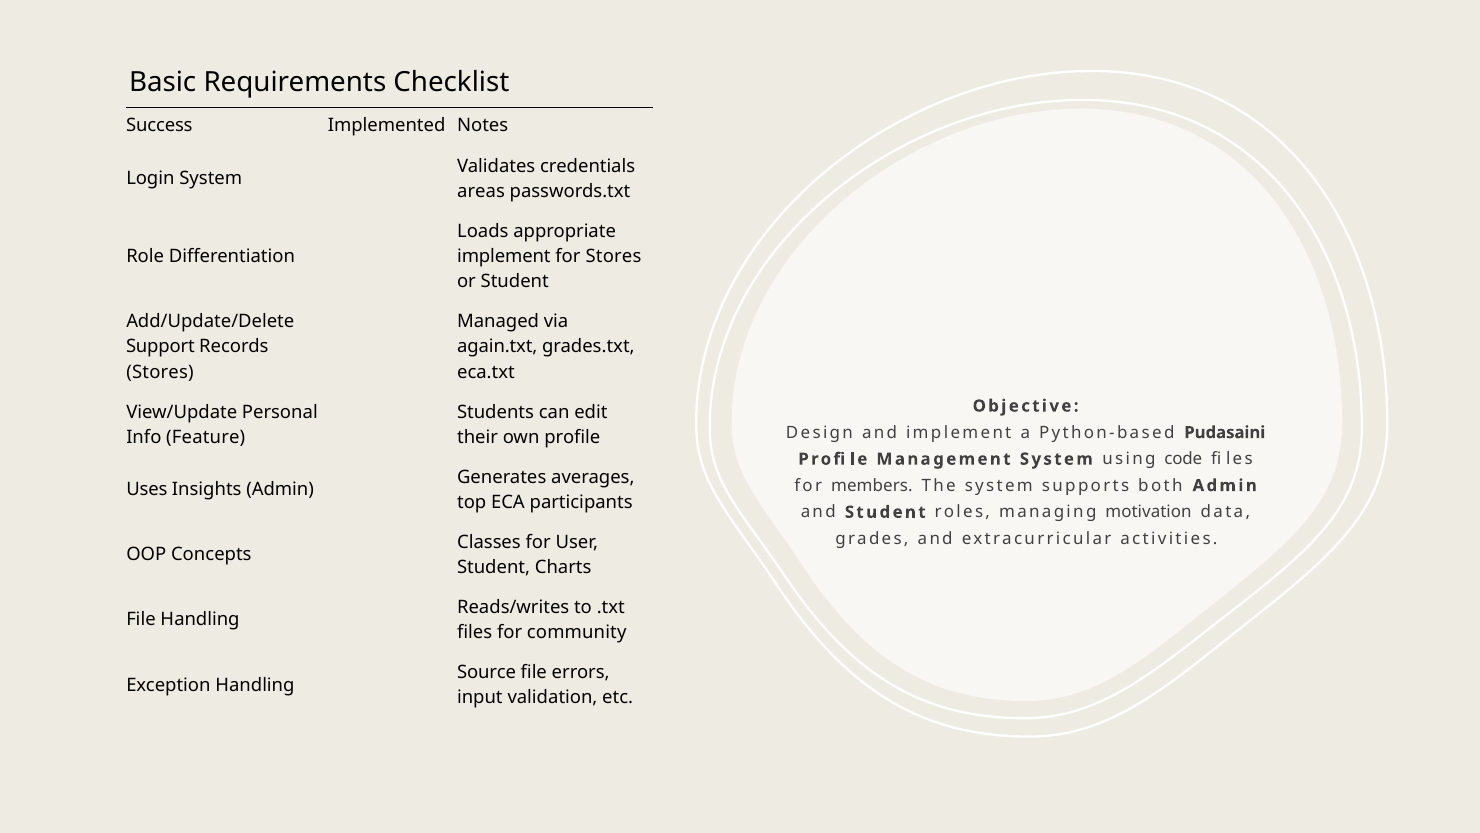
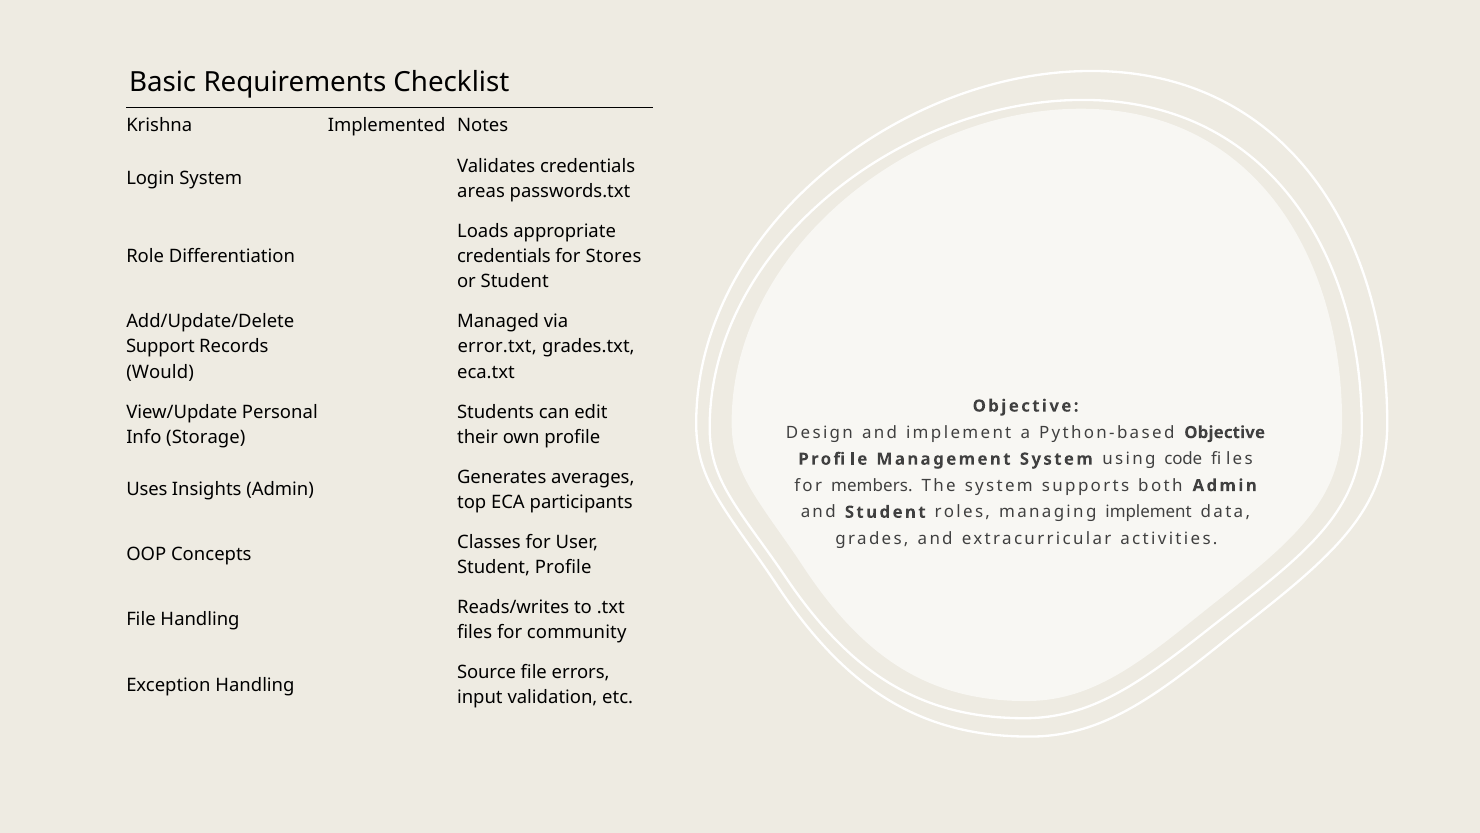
Success: Success -> Krishna (159, 125)
implement: implement -> credentials (504, 256)
again.txt: again.txt -> error.txt (497, 347)
Stores: Stores -> Would (160, 372)
Python-based Pudasaini: Pudasaini -> Objective (1225, 432)
Feature: Feature -> Storage (206, 437)
managing motivation: motivation -> implement (1149, 512)
Student Charts: Charts -> Profile (563, 567)
